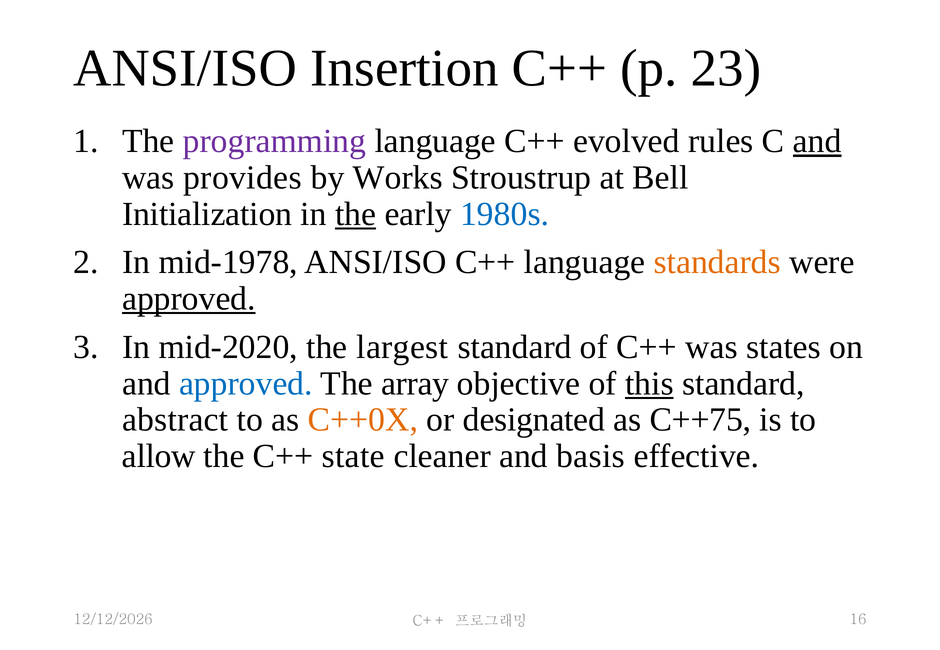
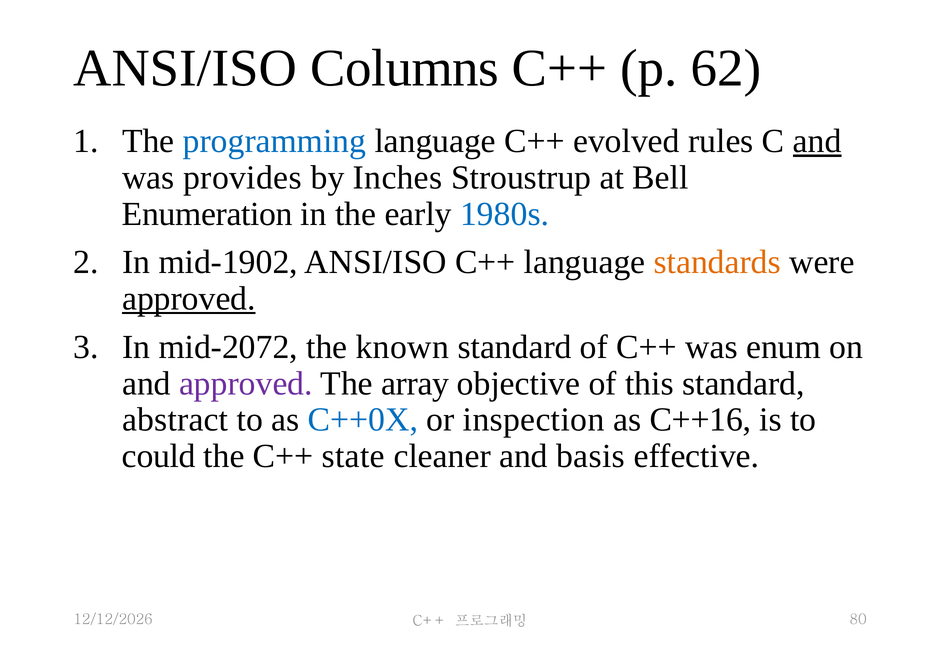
Insertion: Insertion -> Columns (405, 69)
23: 23 -> 62 (726, 69)
programming colour: purple -> blue (274, 141)
Works: Works -> Inches (398, 178)
Initialization: Initialization -> Enumeration (207, 214)
the underline: present -> none (356, 214)
mid-1978: mid-1978 -> mid-1902 (228, 263)
mid-2020: mid-2020 -> mid-2072 (228, 347)
largest: largest -> known (402, 347)
states: states -> enum (784, 347)
approved colour: blue -> purple (246, 384)
this underline: present -> none (649, 384)
C++0X colour: orange -> blue (363, 420)
designated: designated -> inspection (534, 420)
C++75: C++75 -> C++16 (700, 420)
allow: allow -> could (159, 457)
16: 16 -> 80 (858, 620)
